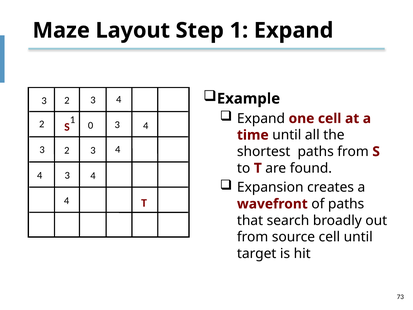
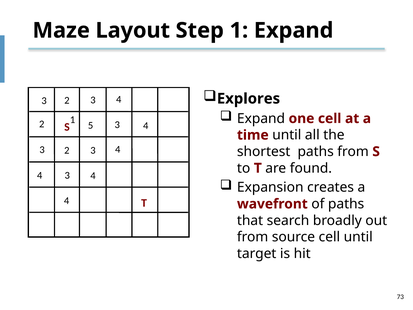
Example: Example -> Explores (248, 99)
0: 0 -> 5 (91, 125)
